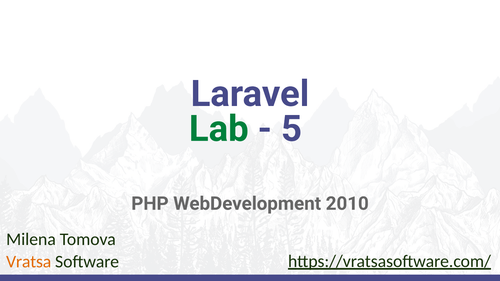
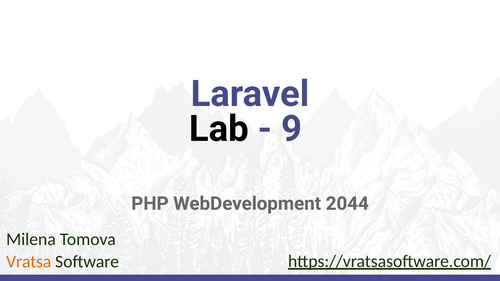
Lab colour: green -> black (219, 129)
5: 5 -> 9 (291, 129)
2010: 2010 -> 2044 (347, 204)
